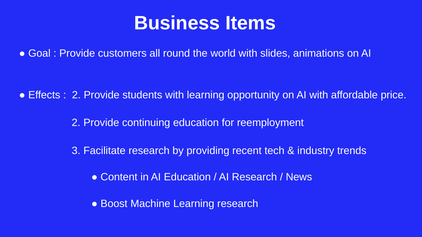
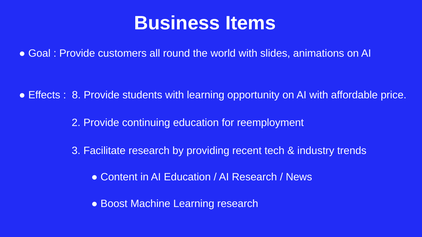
2: 2 -> 8 (76, 95)
